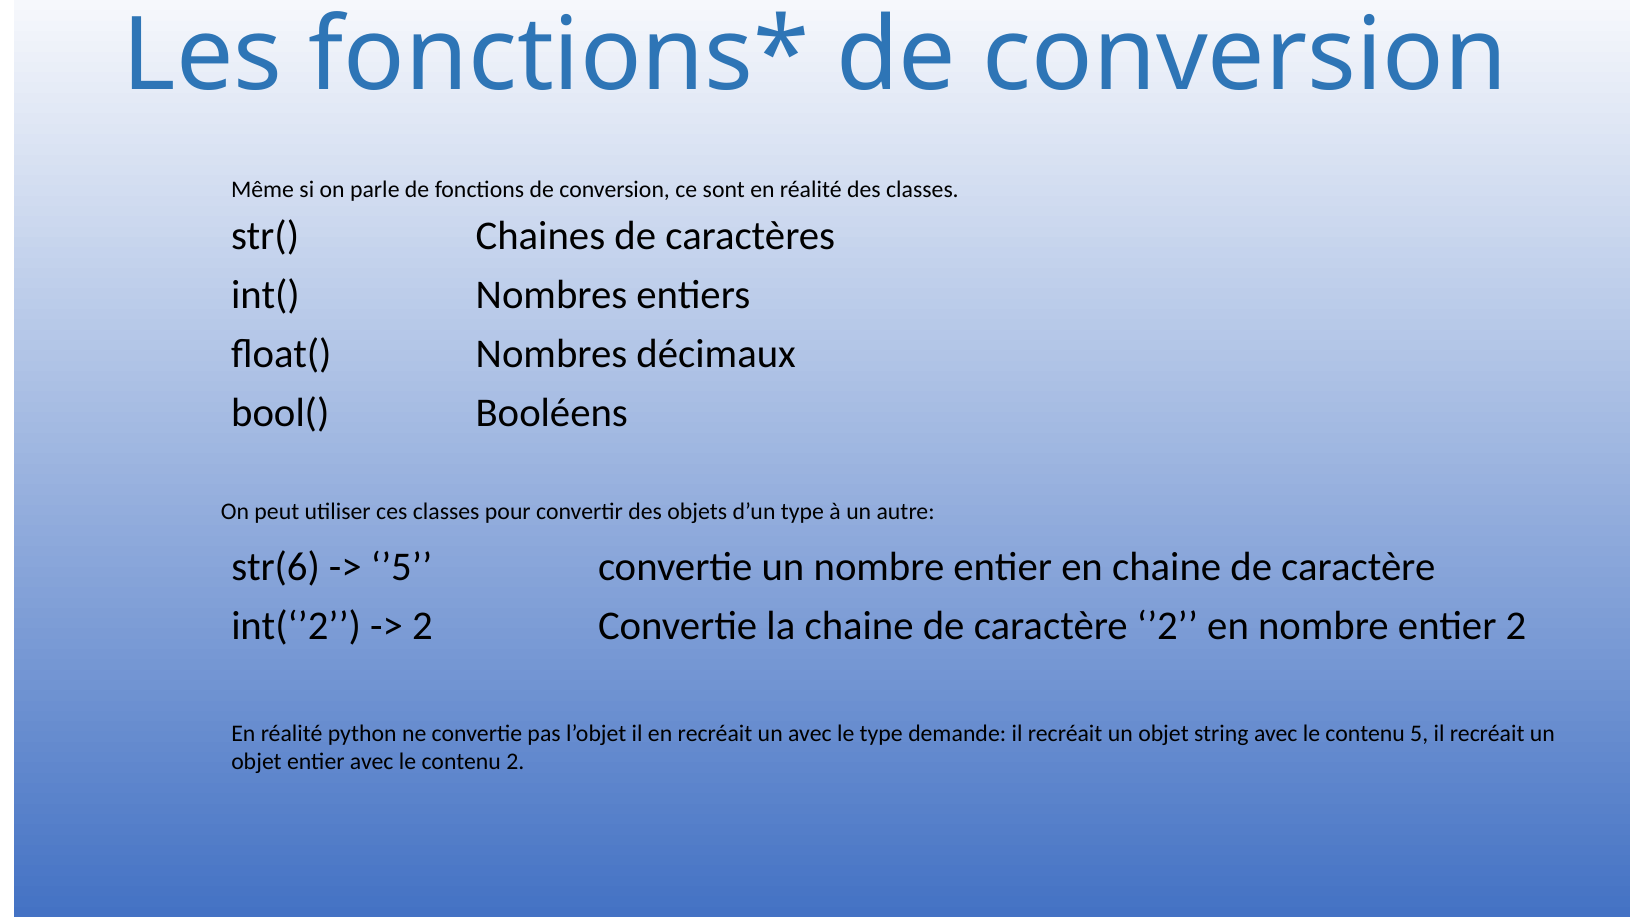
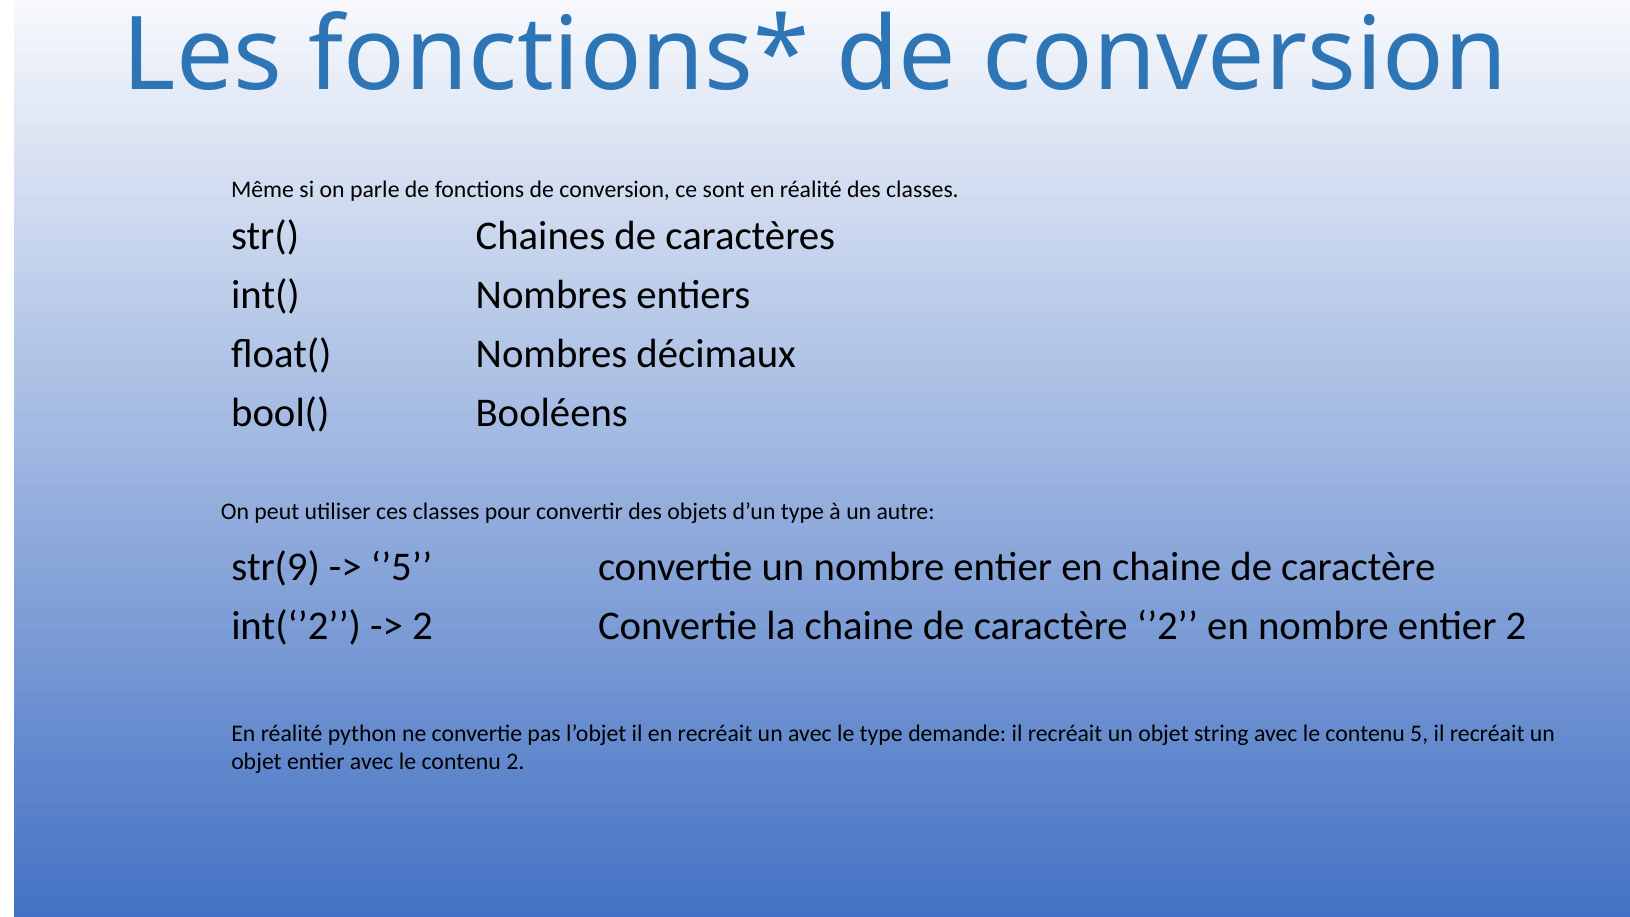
str(6: str(6 -> str(9 (276, 567)
